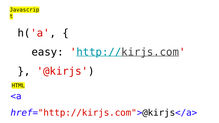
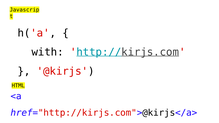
easy: easy -> with (48, 52)
